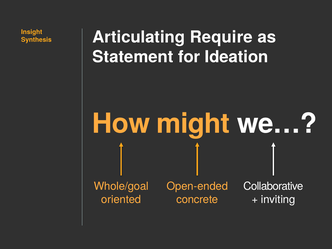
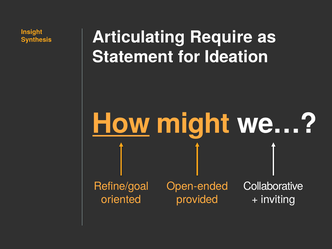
How underline: none -> present (121, 124)
Whole/goal: Whole/goal -> Refine/goal (121, 186)
concrete: concrete -> provided (197, 199)
